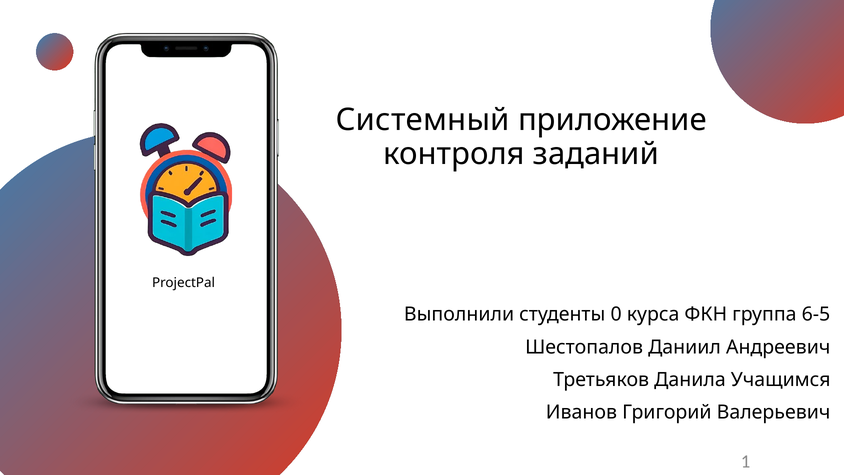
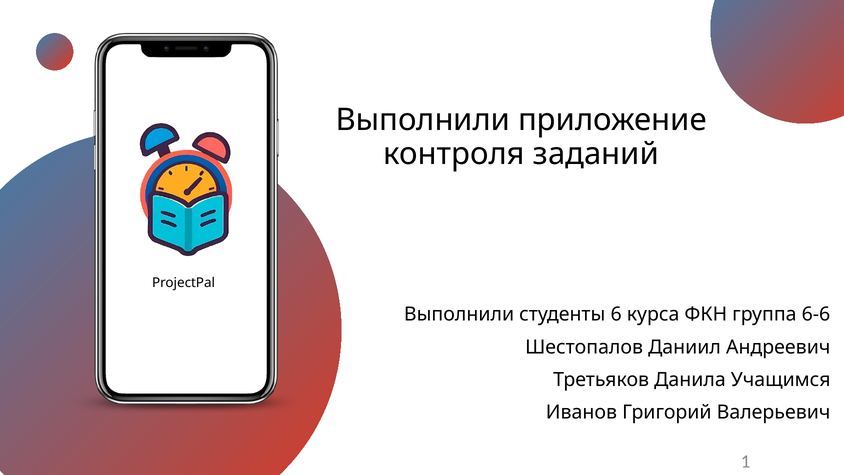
Системный: Системный -> Выполнили (423, 120)
0: 0 -> 6 (616, 314)
6-5: 6-5 -> 6-6 (816, 314)
